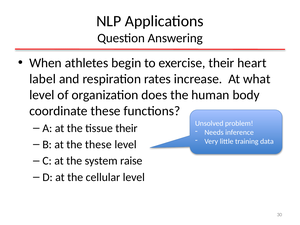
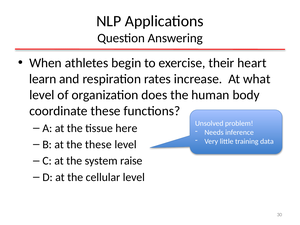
label: label -> learn (43, 79)
tissue their: their -> here (126, 128)
